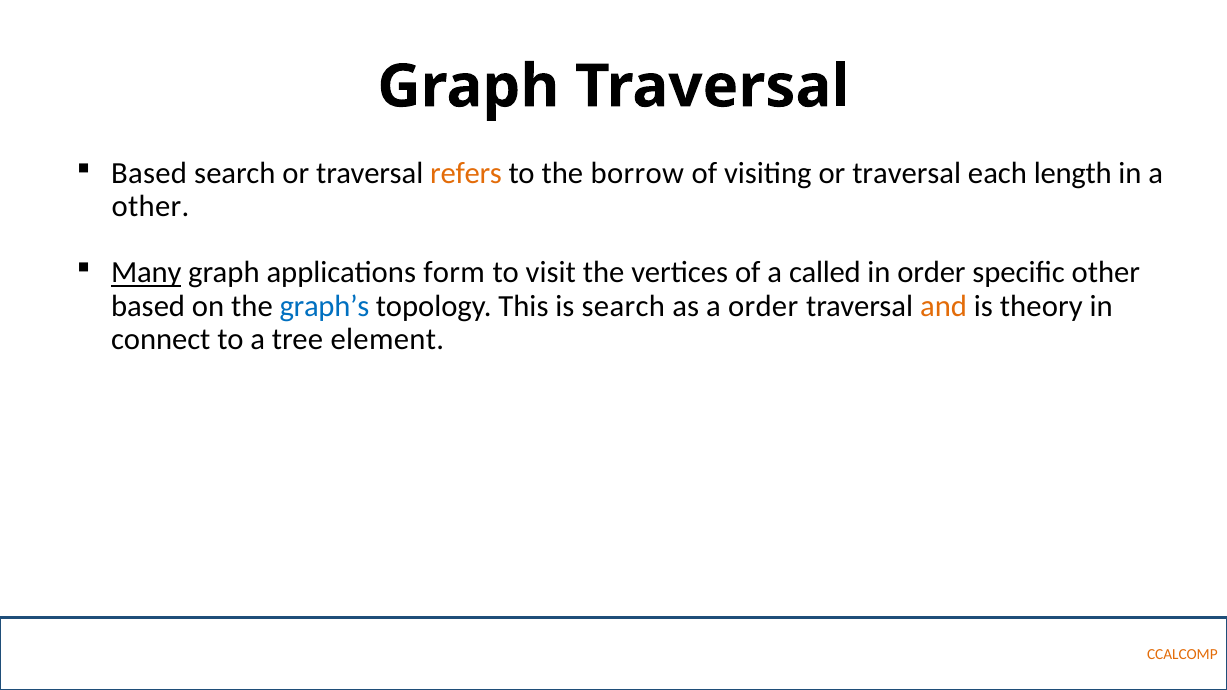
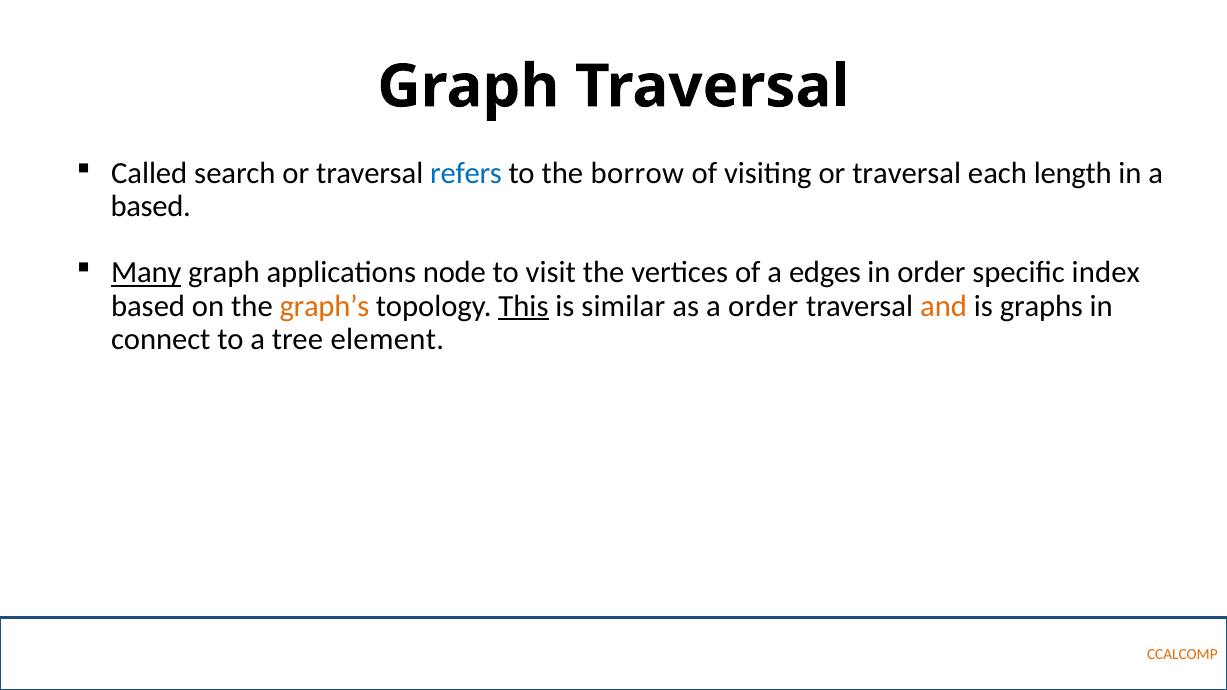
Based: Based -> Called (149, 174)
refers colour: orange -> blue (466, 174)
other: other -> based (151, 207)
form: form -> node (454, 273)
called: called -> edges (825, 273)
specific other: other -> index (1106, 273)
graph’s colour: blue -> orange (324, 306)
This underline: none -> present (523, 306)
is search: search -> similar (623, 306)
theory: theory -> graphs (1041, 306)
